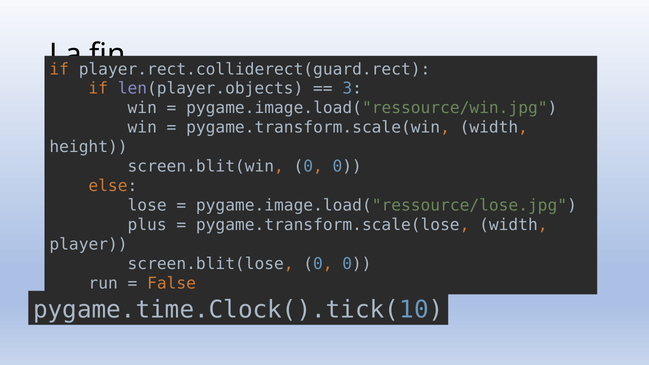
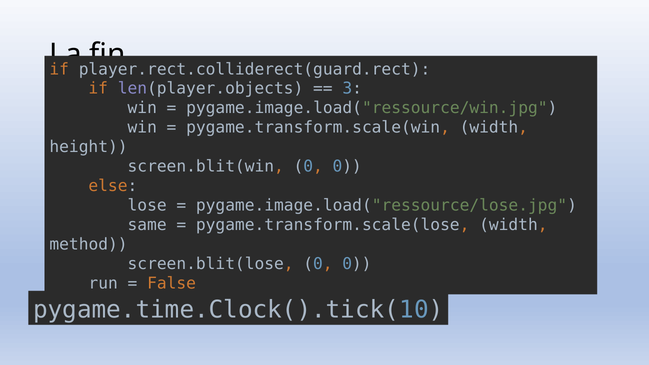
plus: plus -> same (147, 225)
player: player -> method (89, 244)
